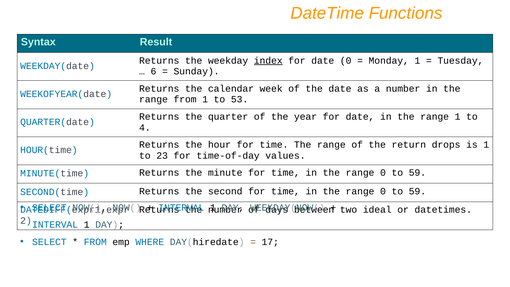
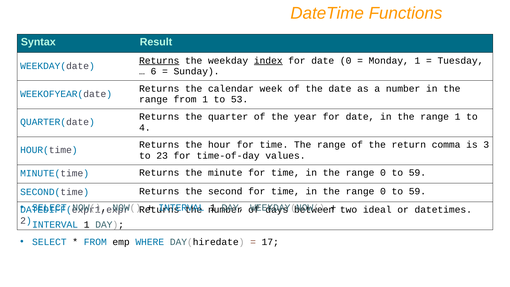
Returns underline: none -> present (159, 61)
drops: drops -> comma (446, 145)
is 1: 1 -> 3 (486, 145)
